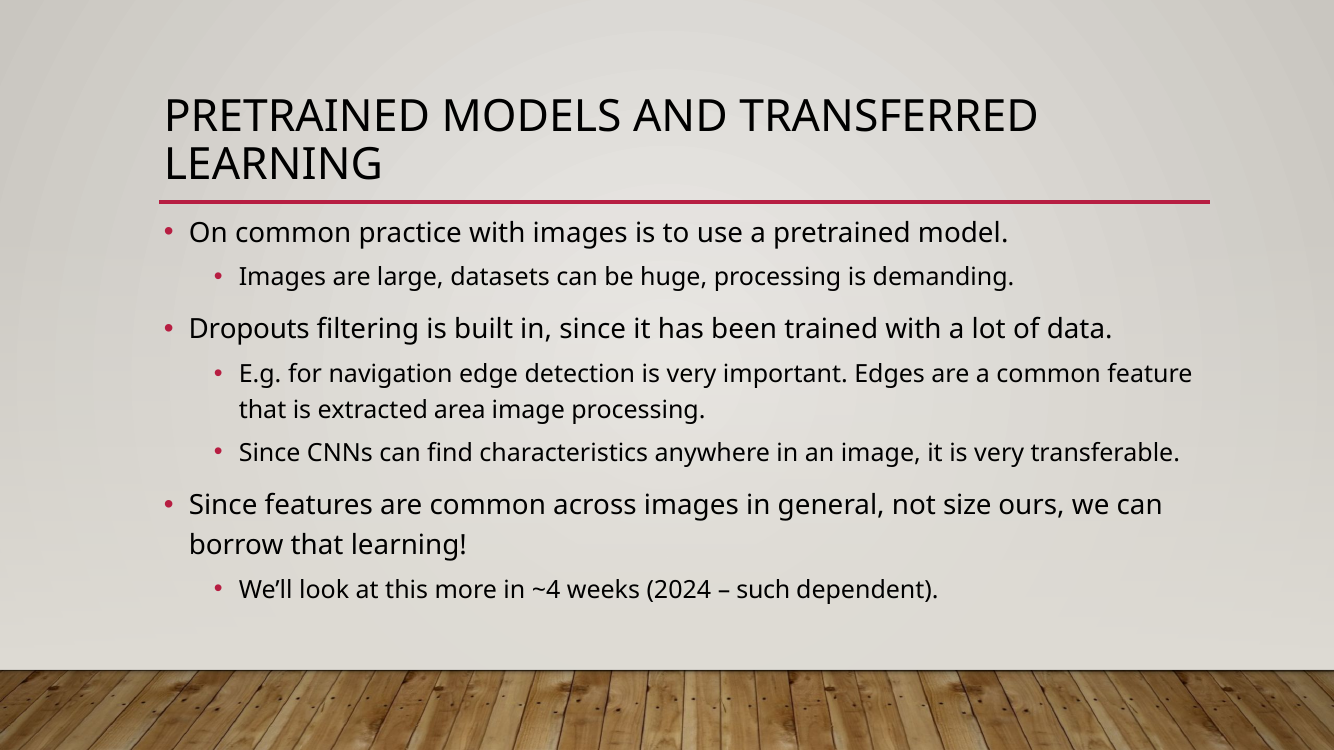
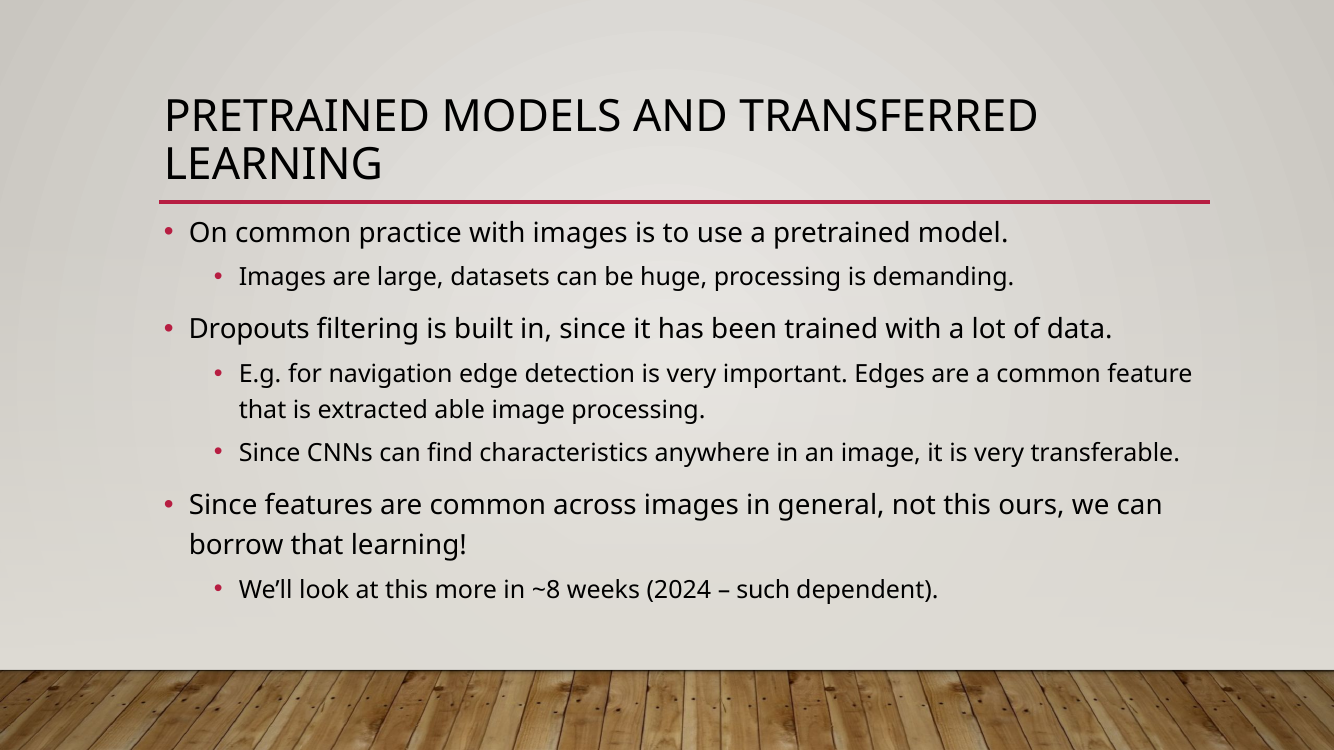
area: area -> able (460, 410)
not size: size -> this (967, 506)
~4: ~4 -> ~8 (546, 590)
